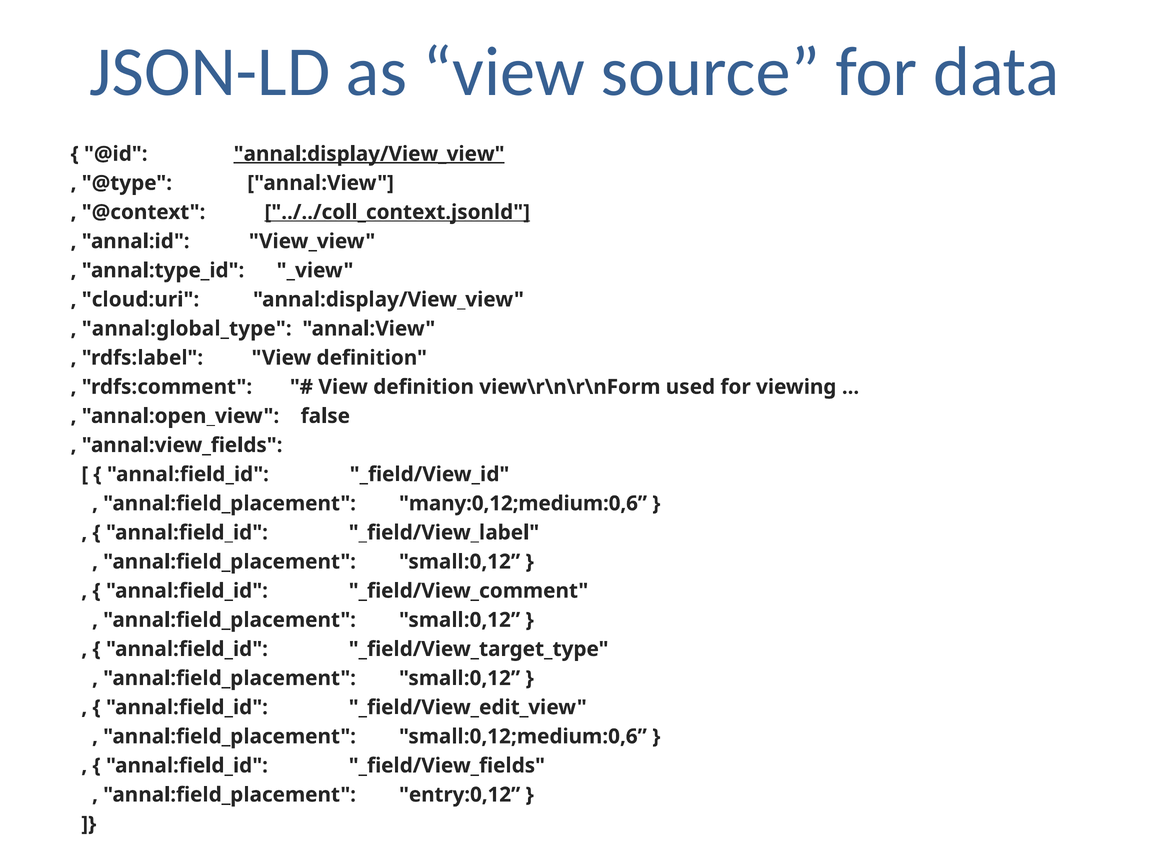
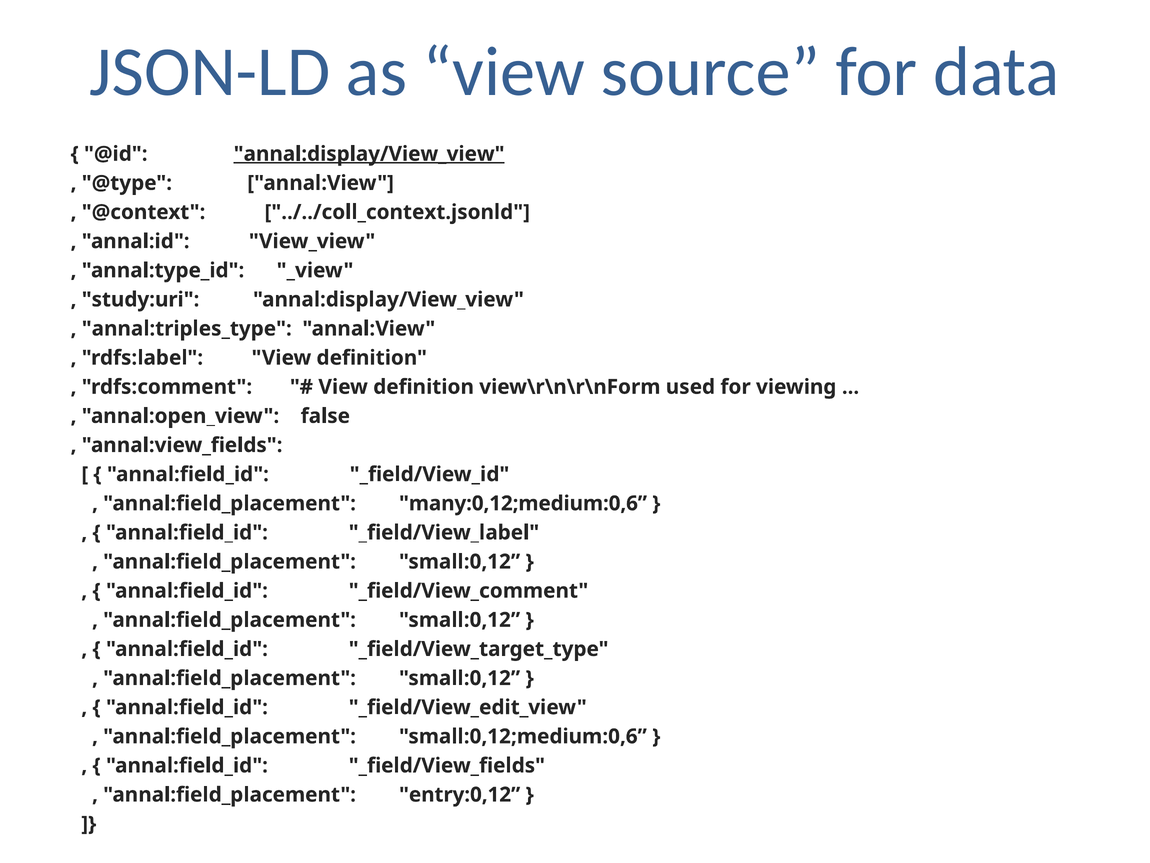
../../coll_context.jsonld underline: present -> none (397, 212)
cloud:uri: cloud:uri -> study:uri (141, 299)
annal:global_type: annal:global_type -> annal:triples_type (187, 328)
